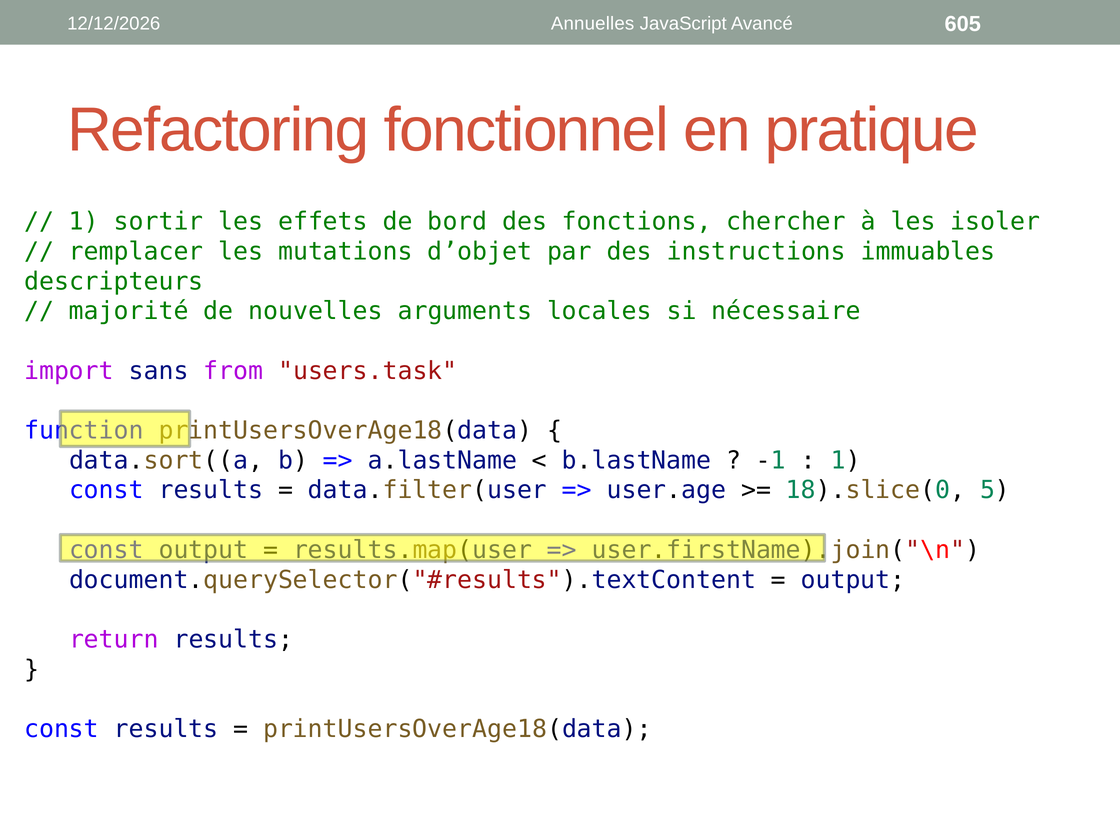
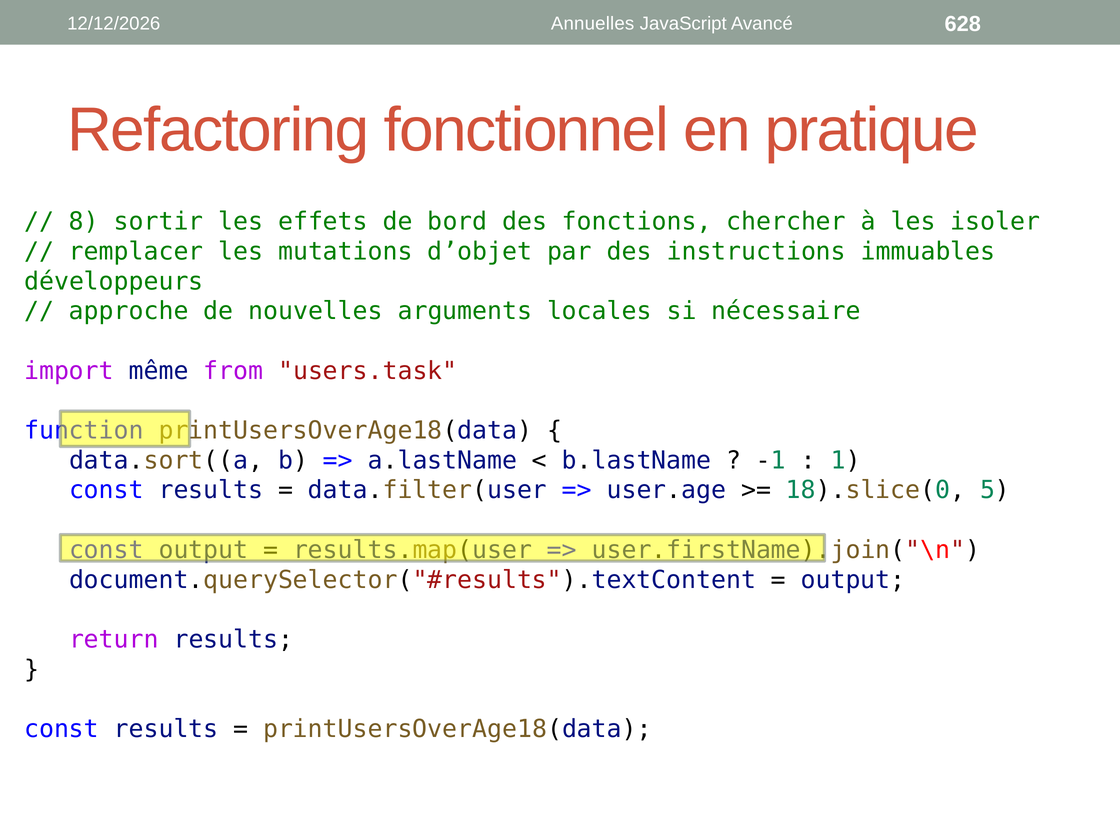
605: 605 -> 628 (963, 24)
1: 1 -> 8 (84, 222)
descripteurs: descripteurs -> développeurs (114, 281)
majorité: majorité -> approche (129, 311)
sans: sans -> même (159, 371)
